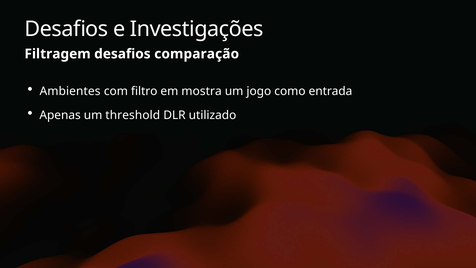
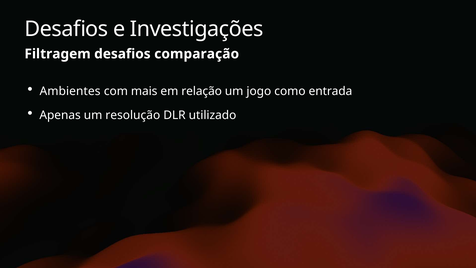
filtro: filtro -> mais (144, 91)
mostra: mostra -> relação (202, 91)
threshold: threshold -> resolução (133, 115)
